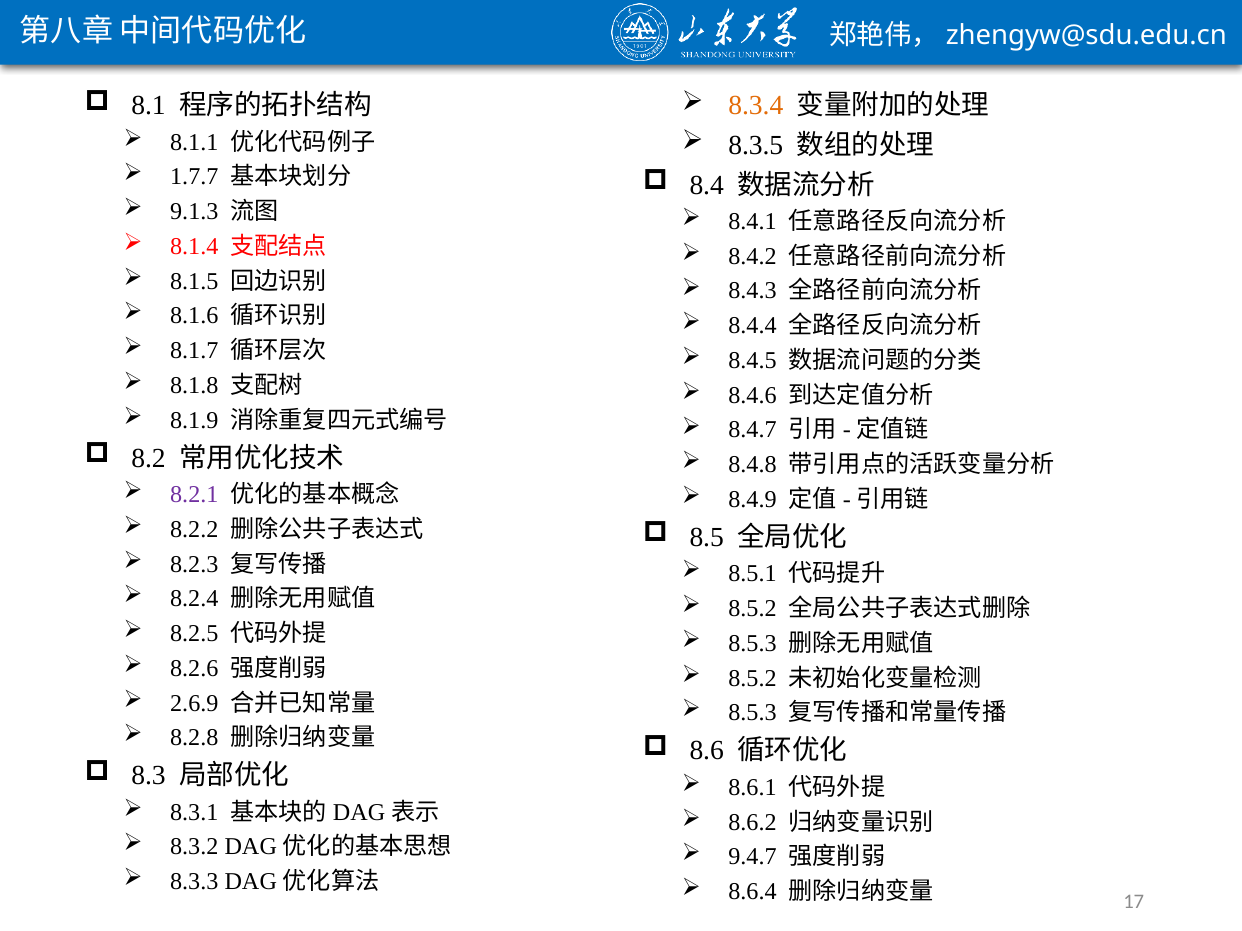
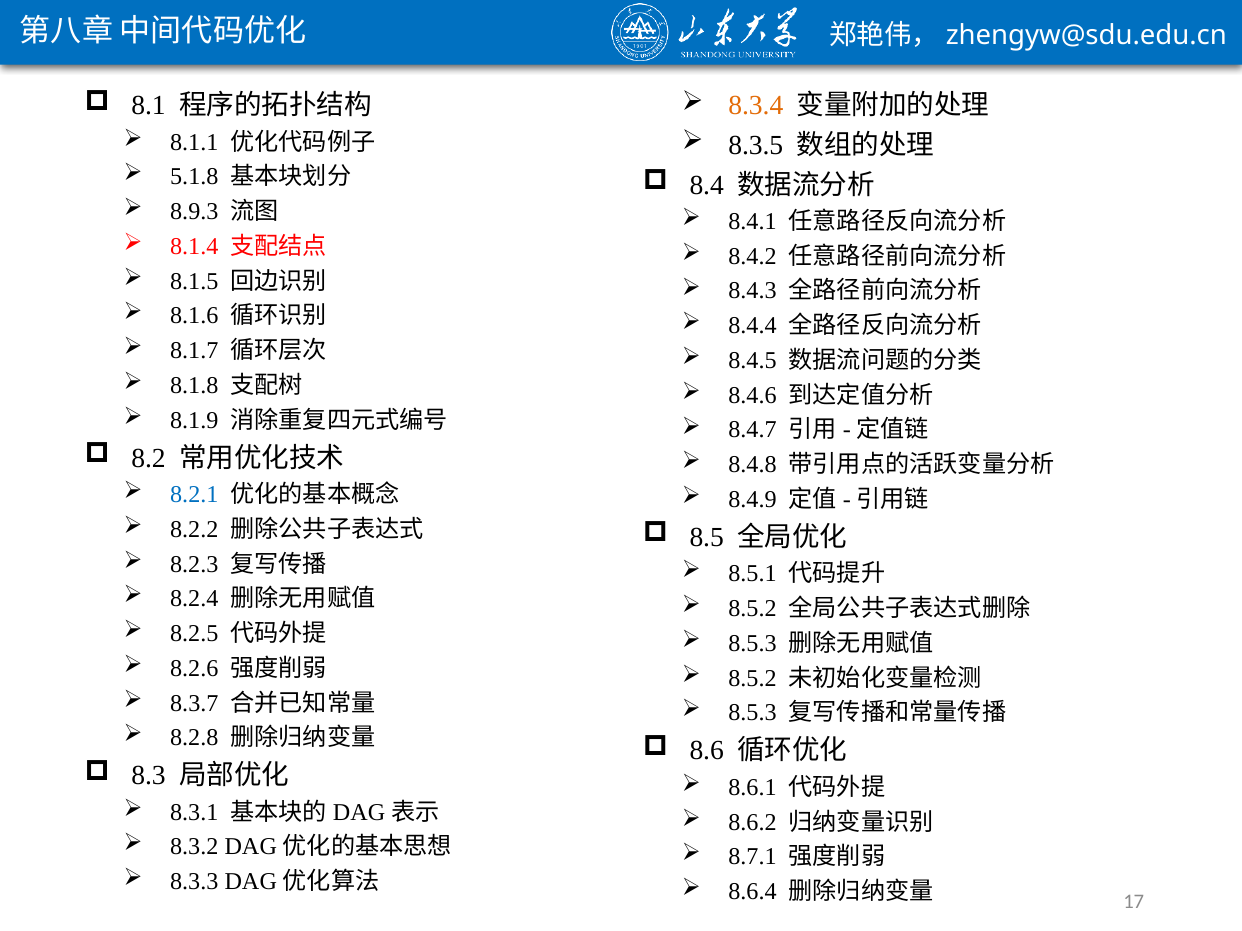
1.7.7: 1.7.7 -> 5.1.8 (194, 177)
9.1.3: 9.1.3 -> 8.9.3 (194, 212)
8.2.1 colour: purple -> blue (194, 495)
2.6.9: 2.6.9 -> 8.3.7 (194, 703)
9.4.7: 9.4.7 -> 8.7.1 (753, 857)
